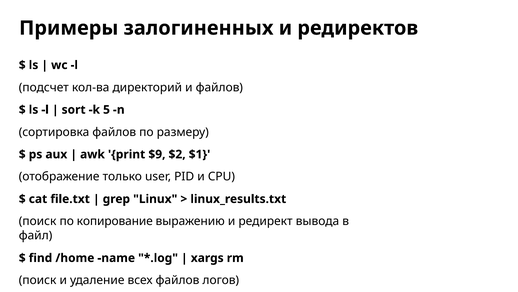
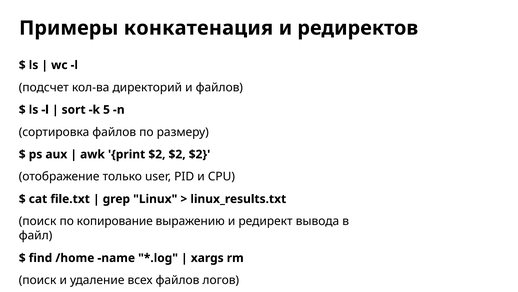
залогиненных: залогиненных -> конкатенация (198, 28)
print $9: $9 -> $2 (157, 154)
$1: $1 -> $2 (200, 154)
